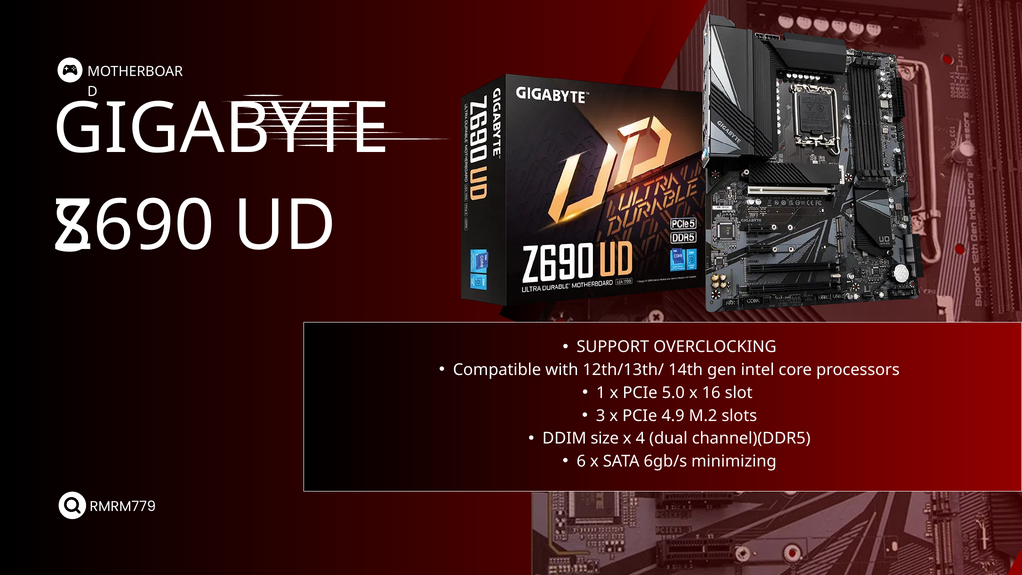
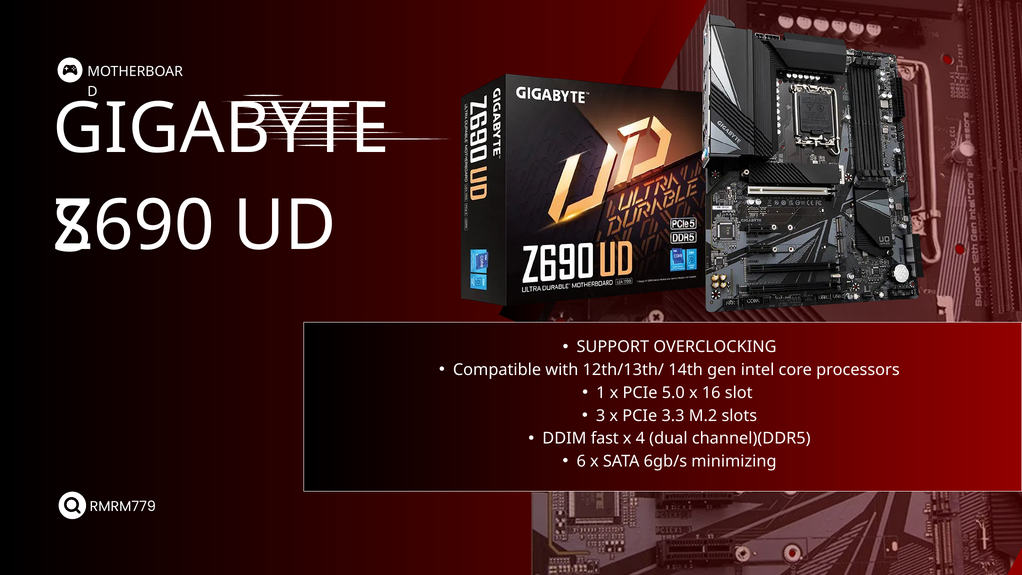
4.9: 4.9 -> 3.3 (673, 416)
size: size -> fast (605, 438)
